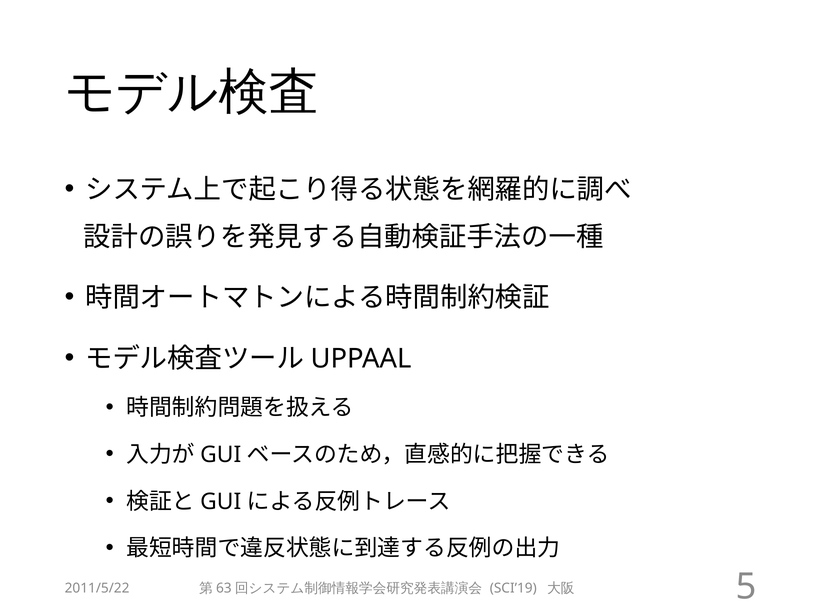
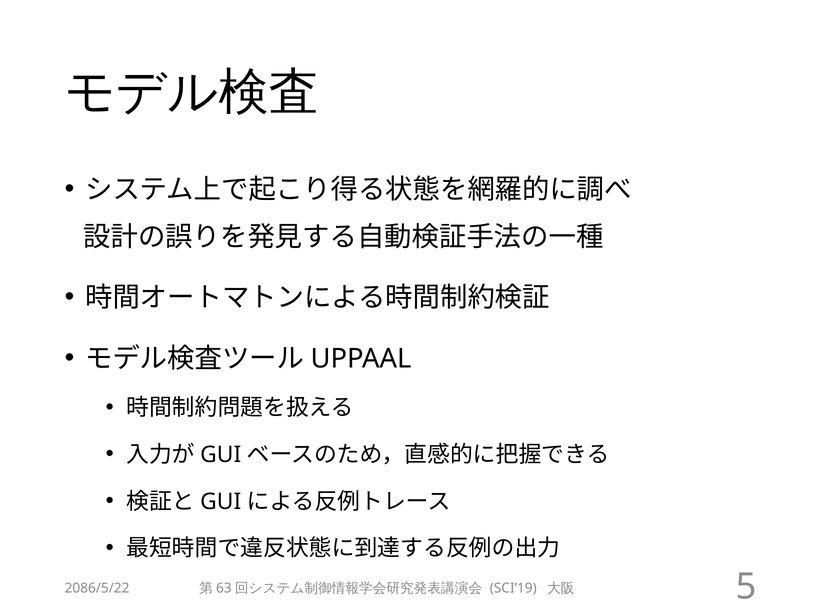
2011/5/22: 2011/5/22 -> 2086/5/22 (97, 588)
